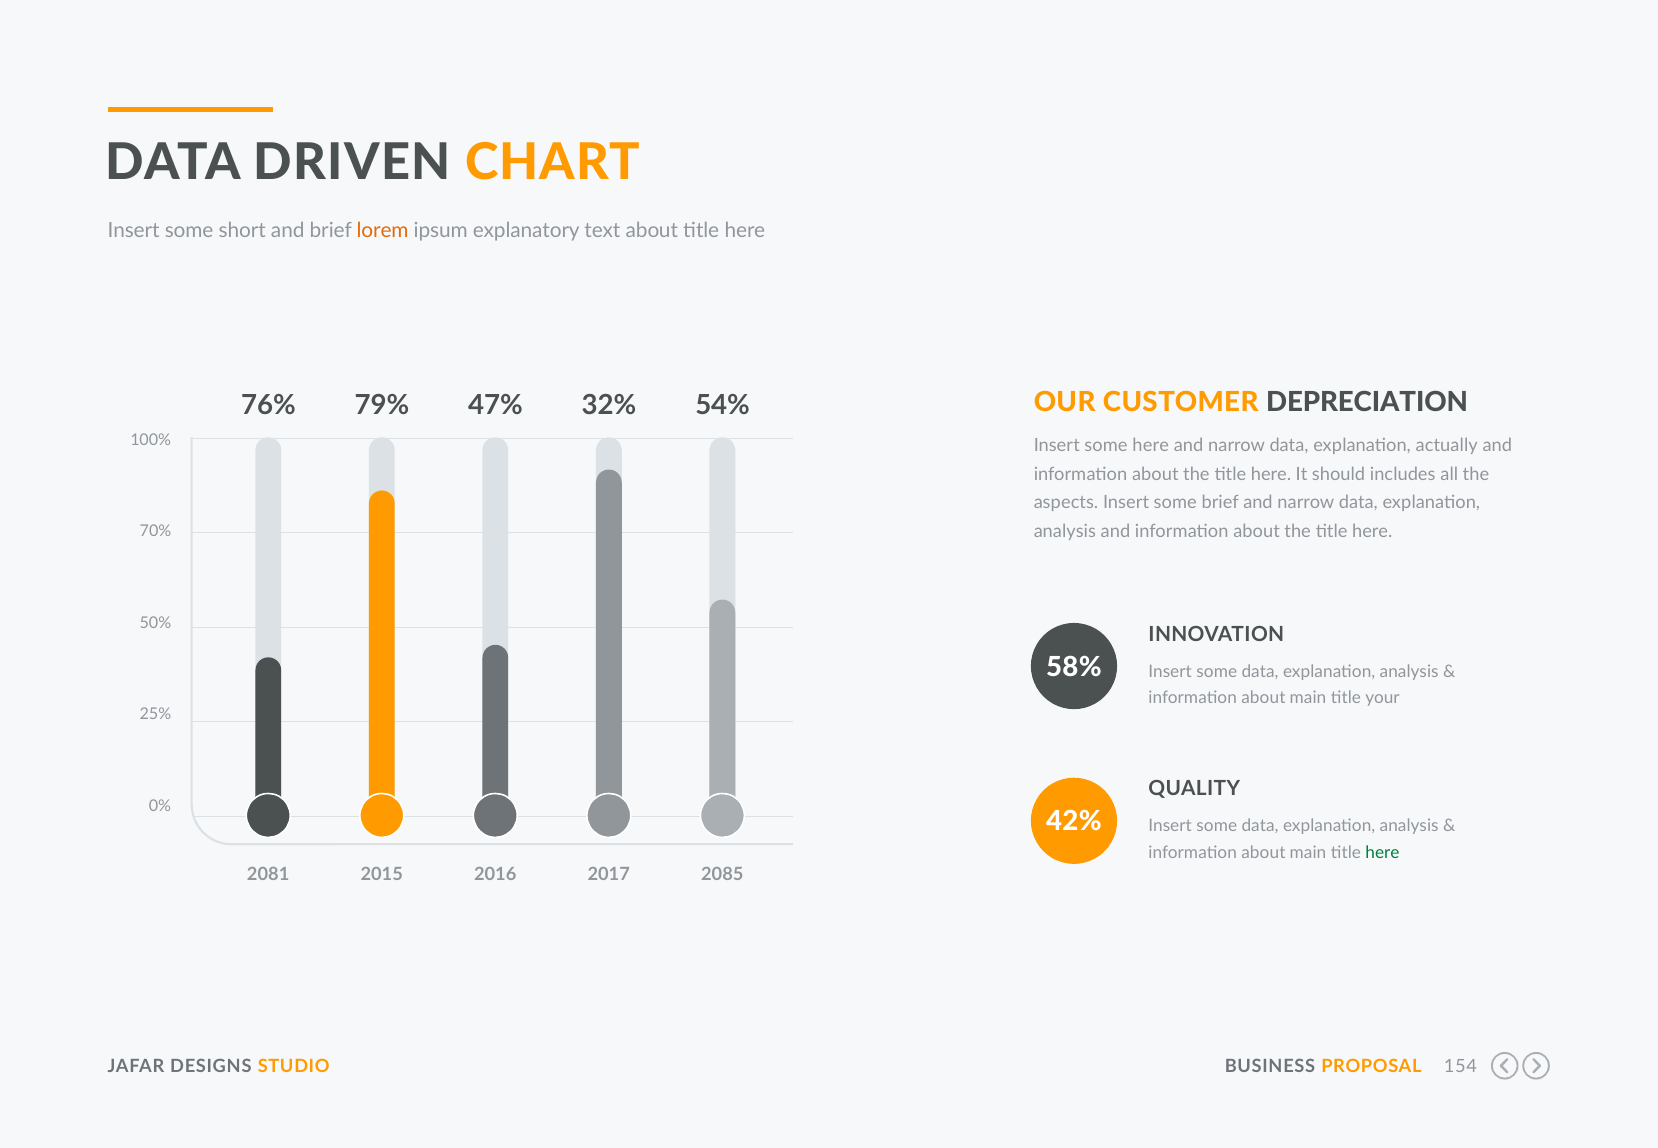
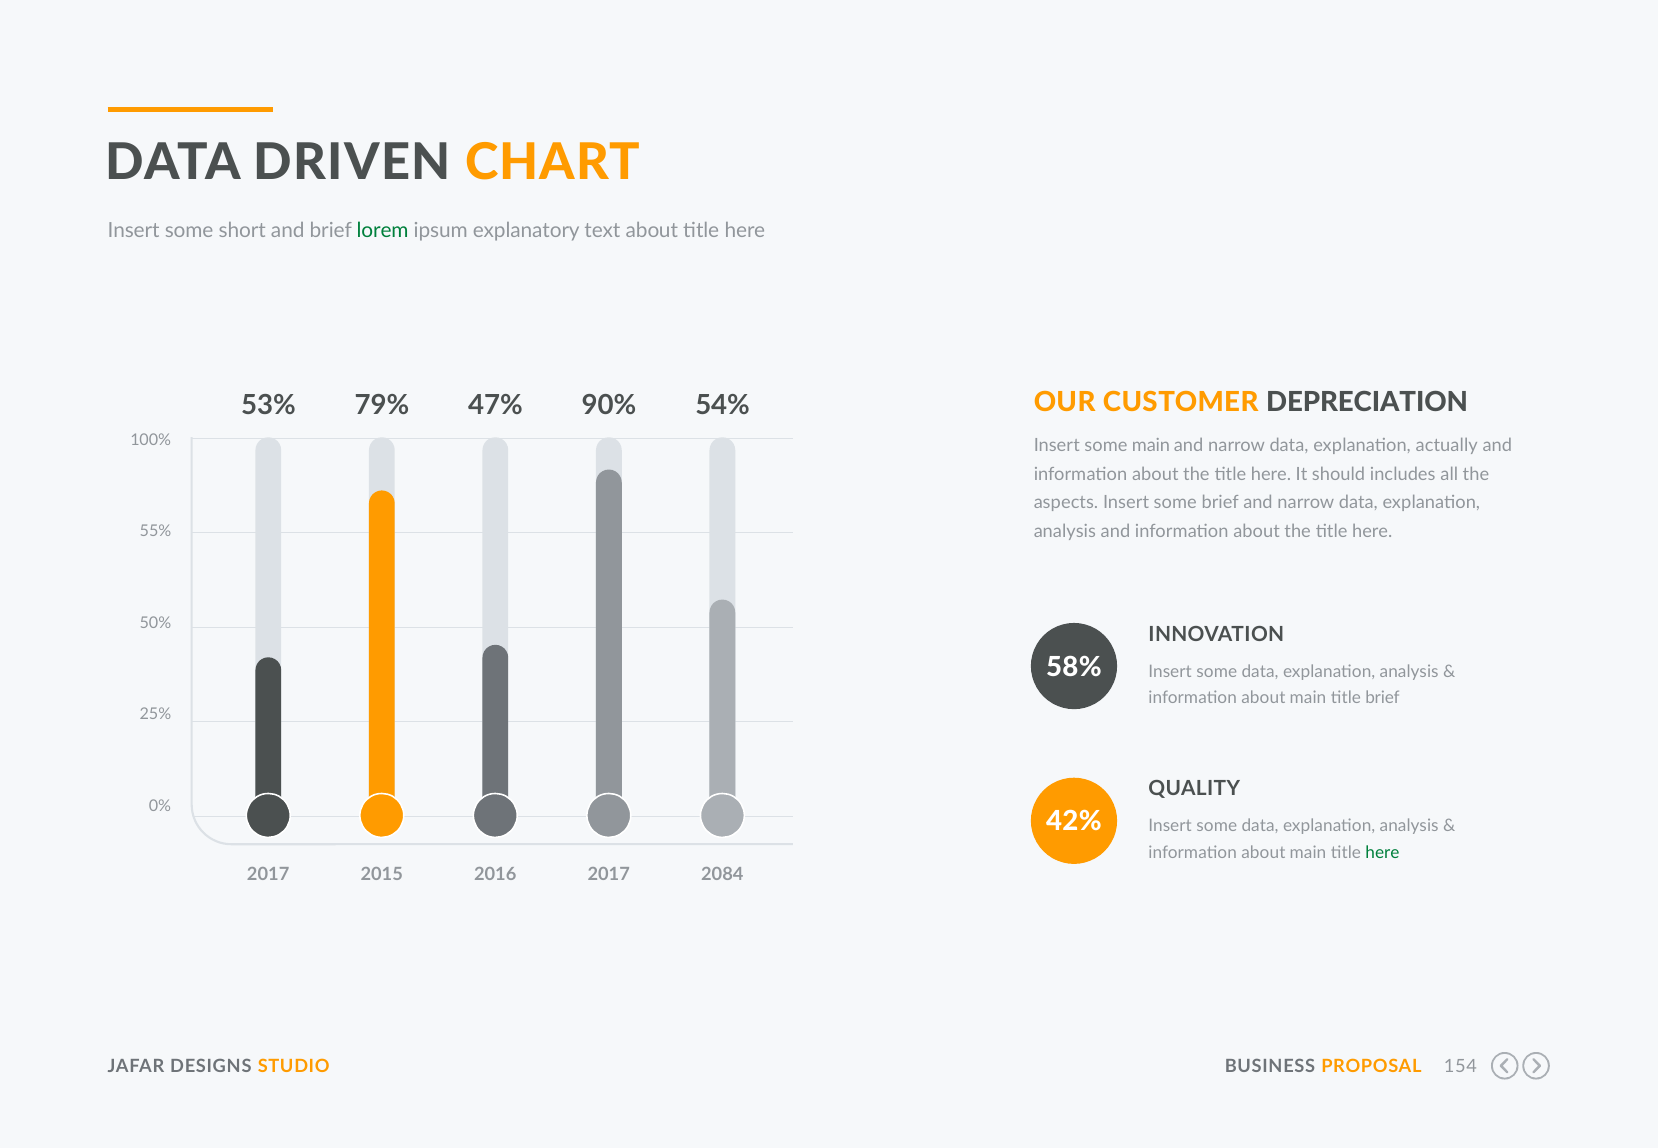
lorem colour: orange -> green (383, 231)
76%: 76% -> 53% (268, 405)
32%: 32% -> 90% (609, 405)
some here: here -> main (1151, 445)
70%: 70% -> 55% (156, 531)
title your: your -> brief (1383, 698)
2081: 2081 -> 2017 (268, 875)
2085: 2085 -> 2084 (722, 875)
